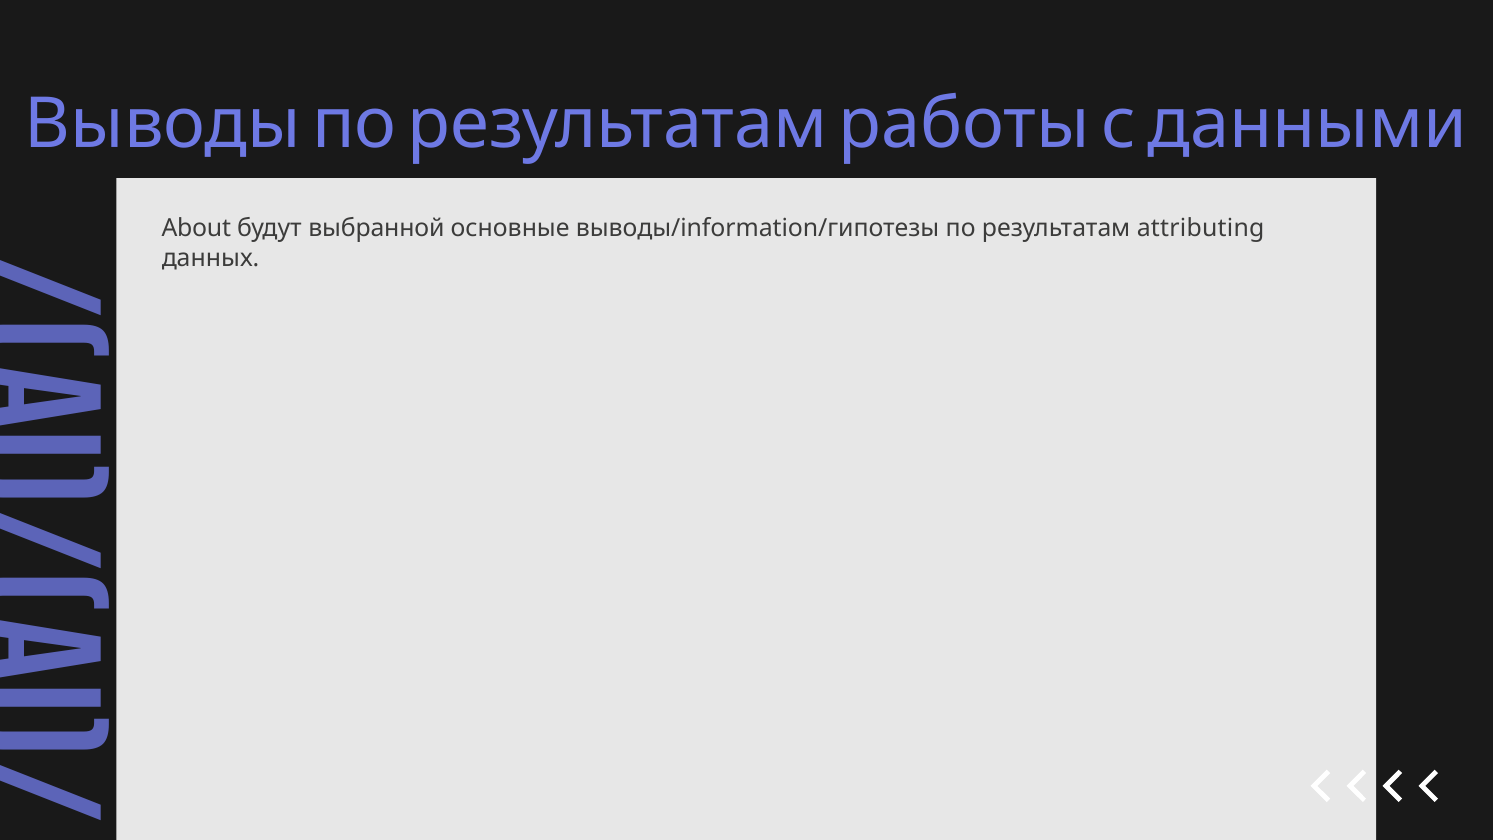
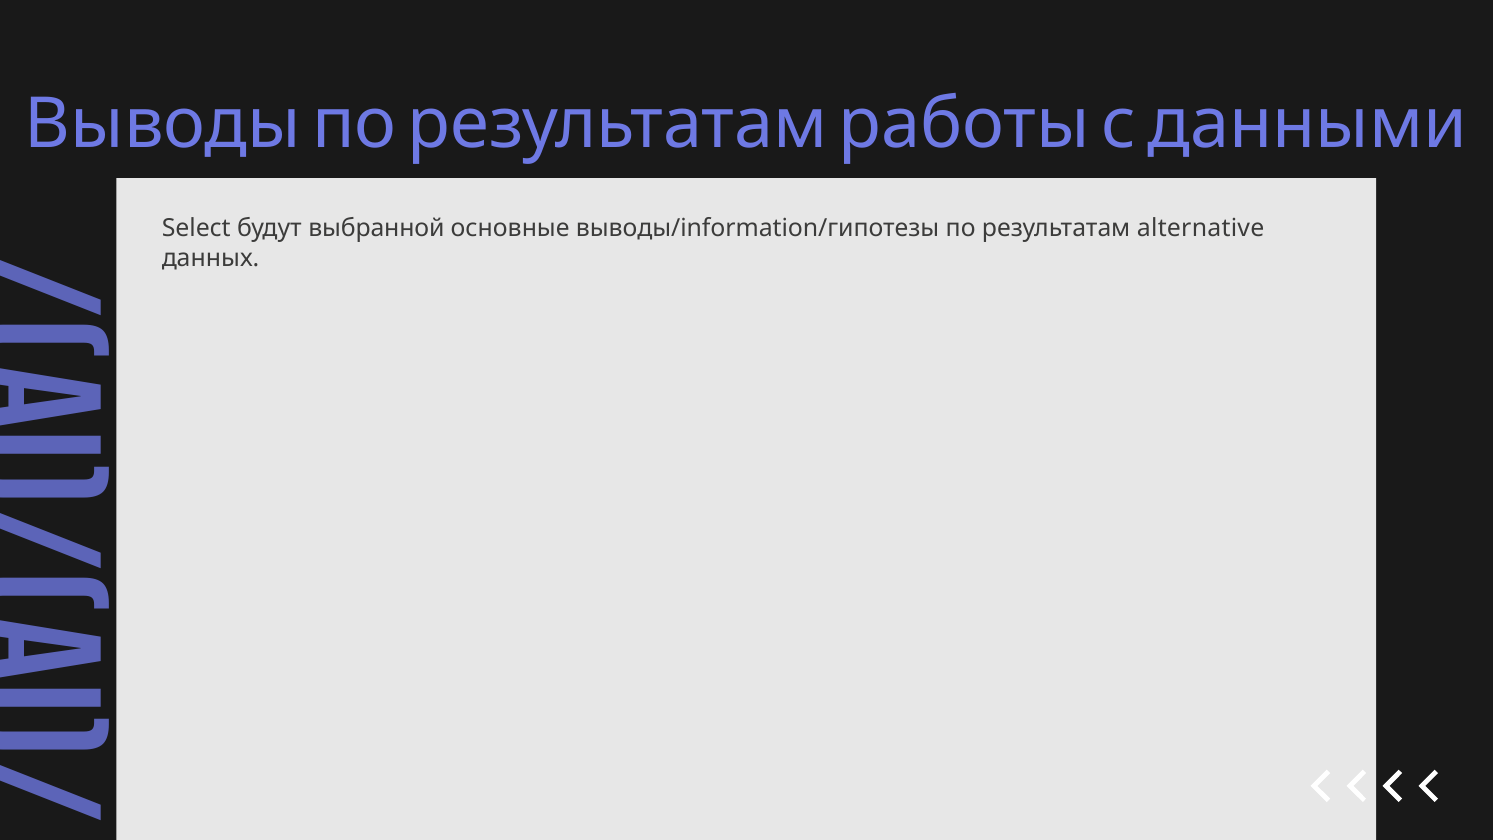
About: About -> Select (196, 228)
attributing: attributing -> alternative (1201, 228)
